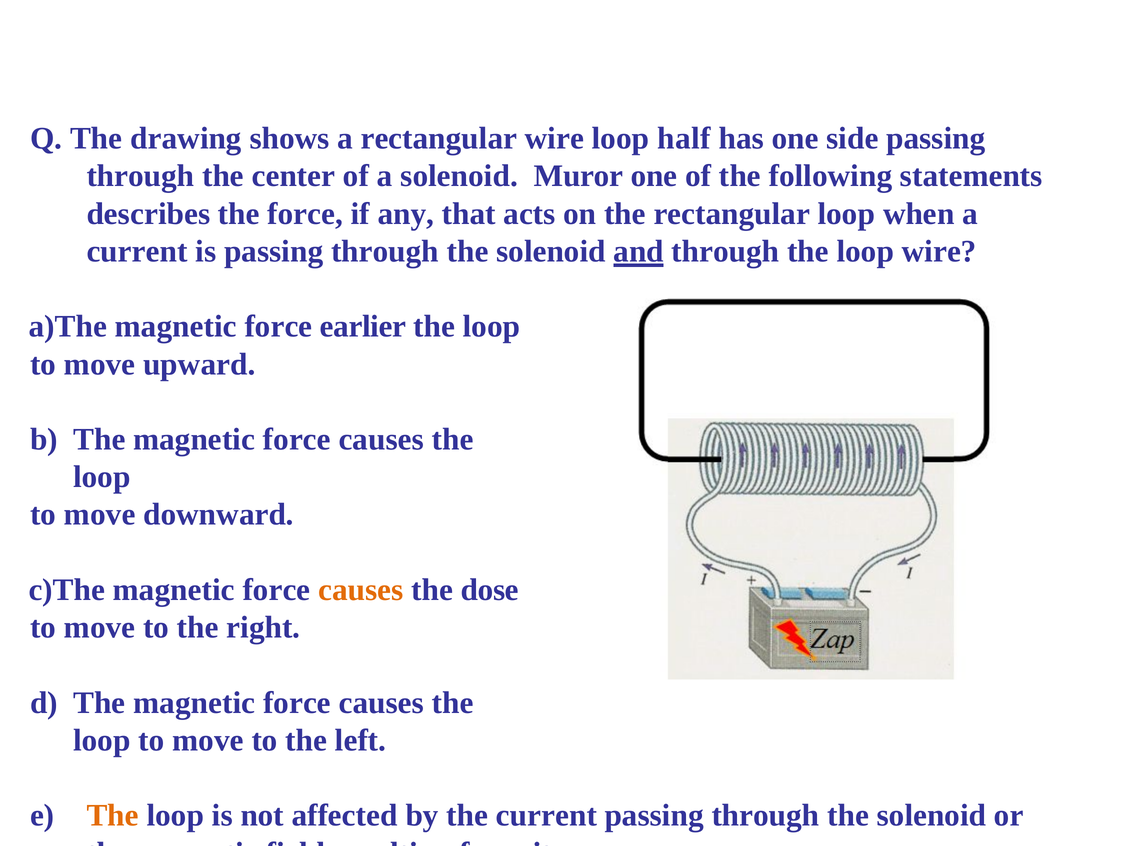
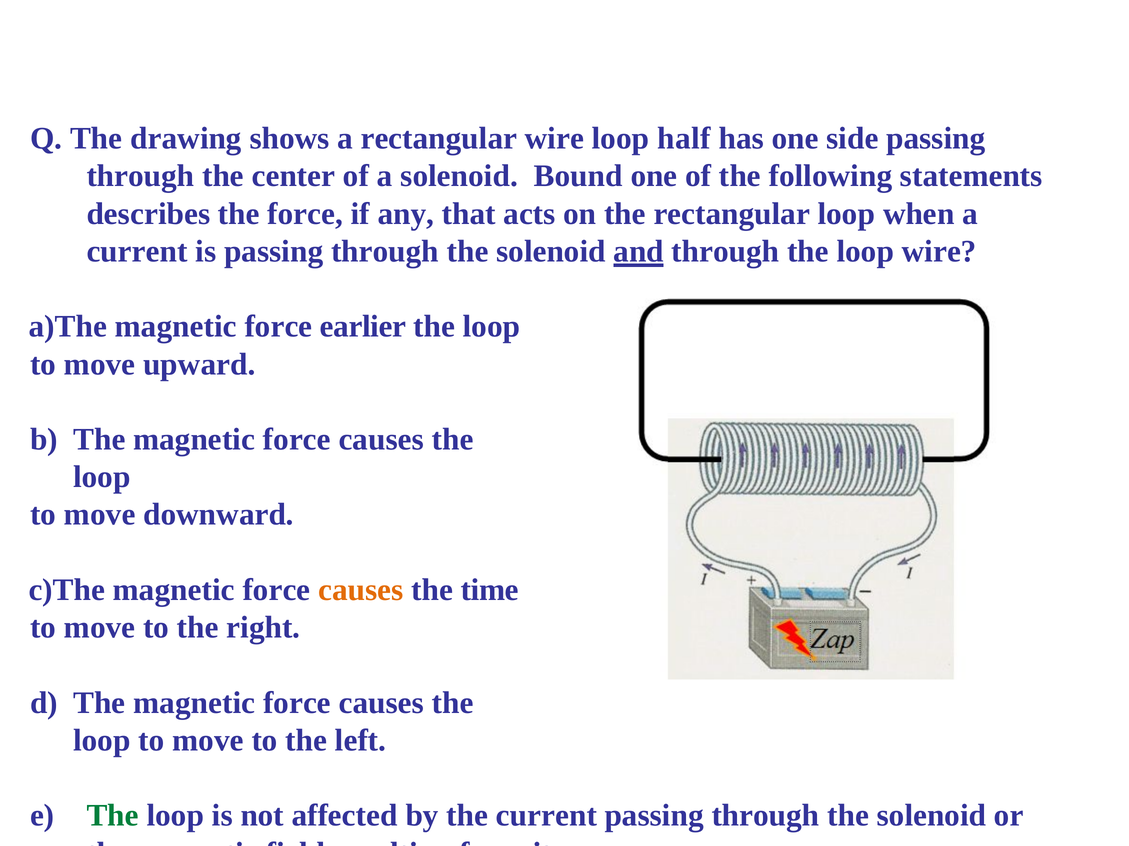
Muror: Muror -> Bound (578, 176)
dose: dose -> time (490, 590)
The colour: orange -> green (113, 816)
